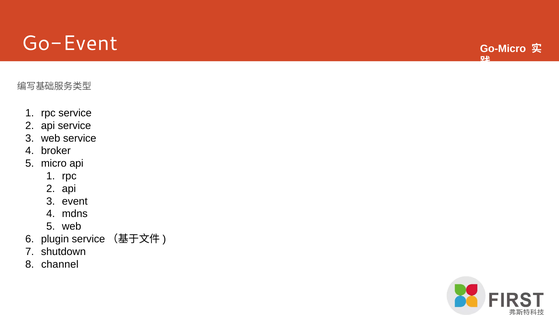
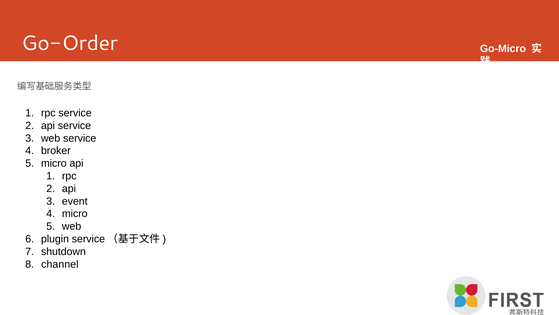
Go-Event: Go-Event -> Go-Order (70, 43)
mdns: mdns -> micro (75, 213)
